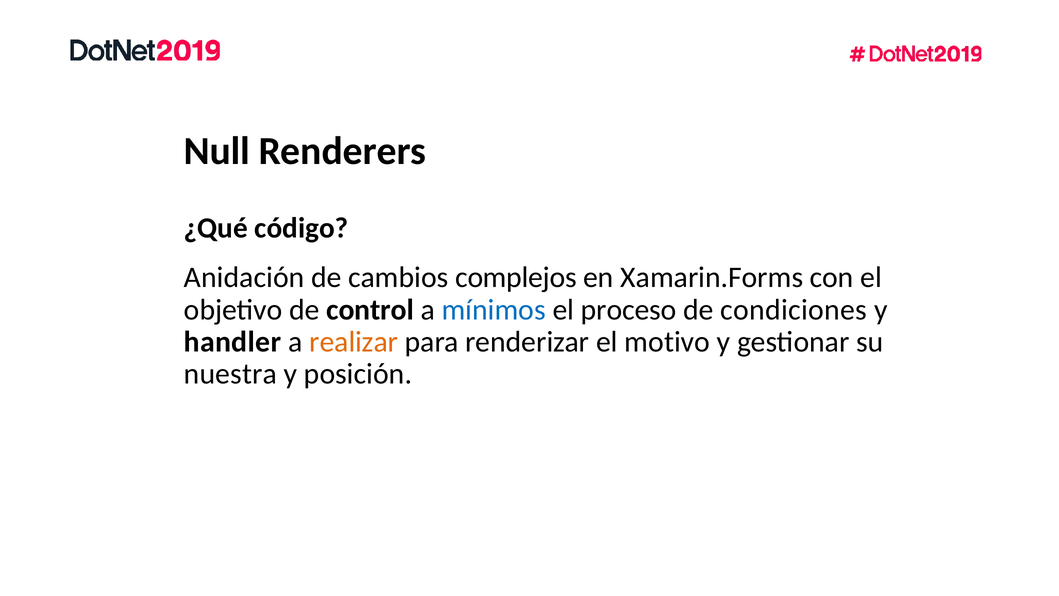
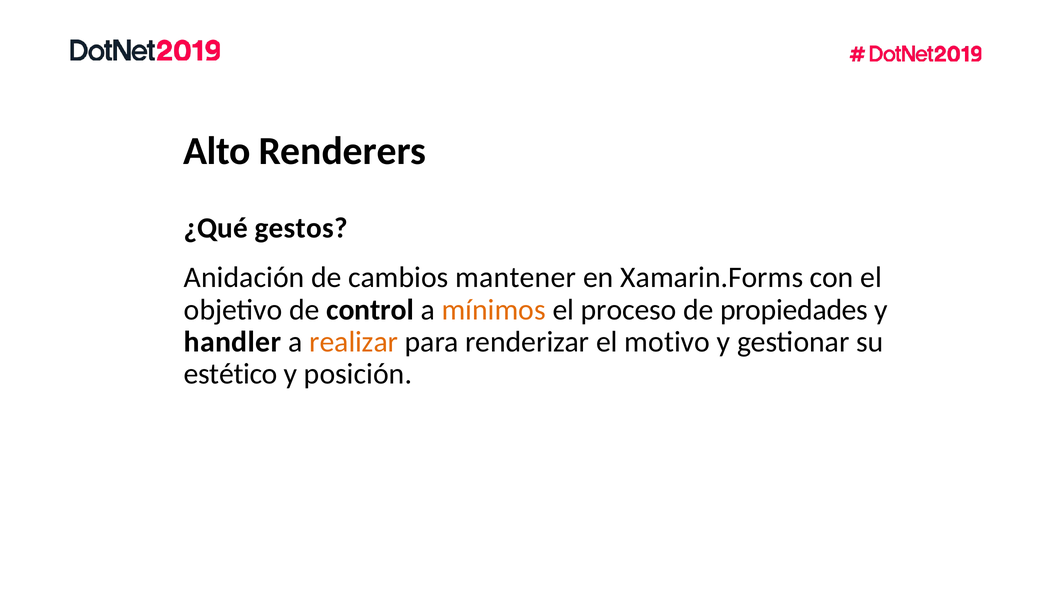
Null: Null -> Alto (217, 151)
código: código -> gestos (301, 228)
complejos: complejos -> mantener (516, 277)
mínimos colour: blue -> orange (494, 310)
condiciones: condiciones -> propiedades (794, 310)
nuestra: nuestra -> estético (231, 374)
